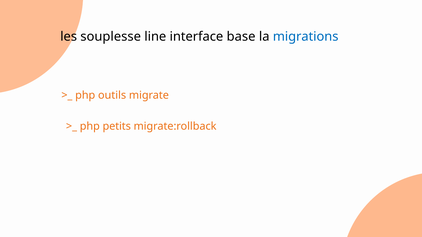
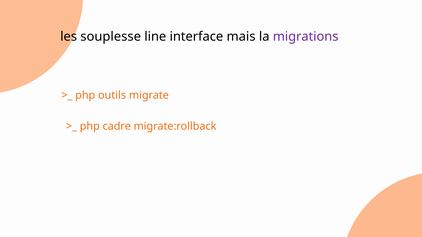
base: base -> mais (241, 37)
migrations colour: blue -> purple (306, 37)
petits: petits -> cadre (117, 127)
